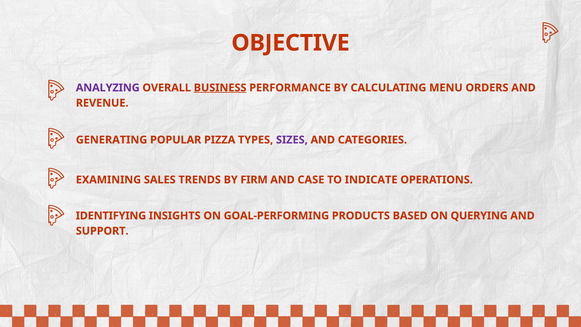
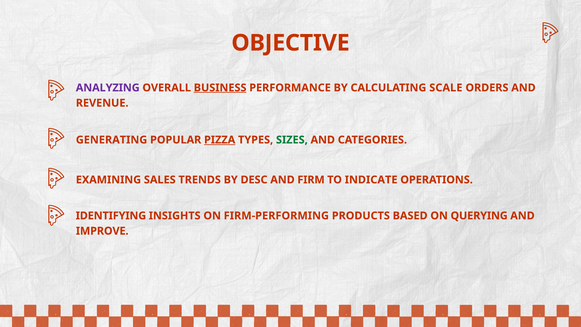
MENU: MENU -> SCALE (446, 88)
PIZZA underline: none -> present (220, 140)
SIZES colour: purple -> green (292, 140)
FIRM: FIRM -> DESC (254, 180)
CASE: CASE -> FIRM (311, 180)
GOAL-PERFORMING: GOAL-PERFORMING -> FIRM-PERFORMING (276, 216)
SUPPORT: SUPPORT -> IMPROVE (102, 231)
